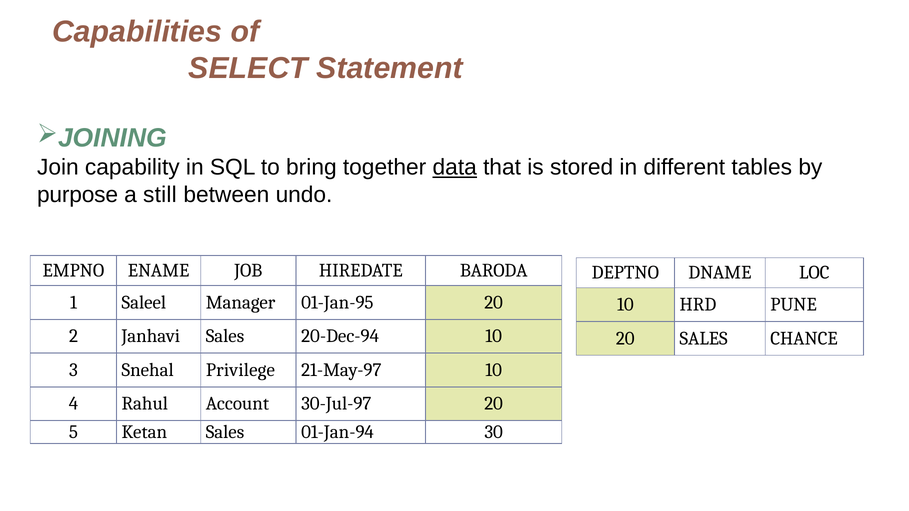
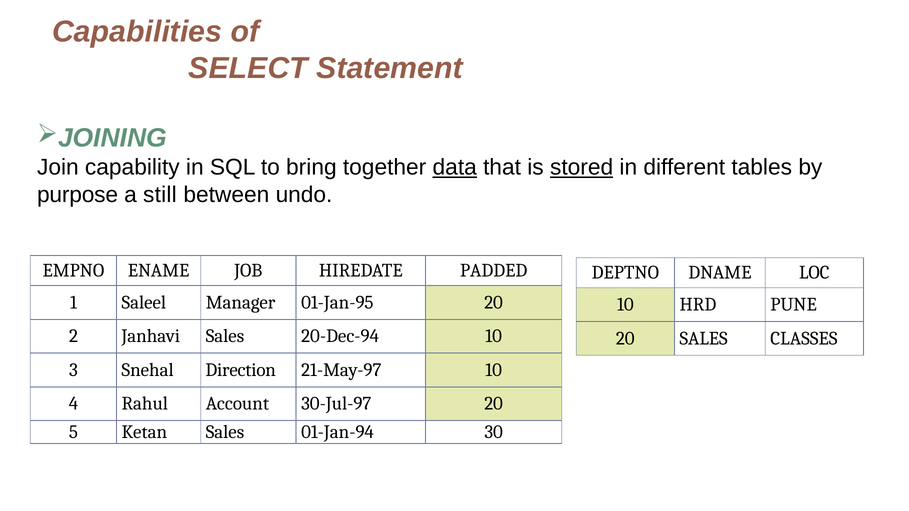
stored underline: none -> present (582, 167)
BARODA: BARODA -> PADDED (494, 271)
CHANCE: CHANCE -> CLASSES (804, 338)
Privilege: Privilege -> Direction (241, 370)
